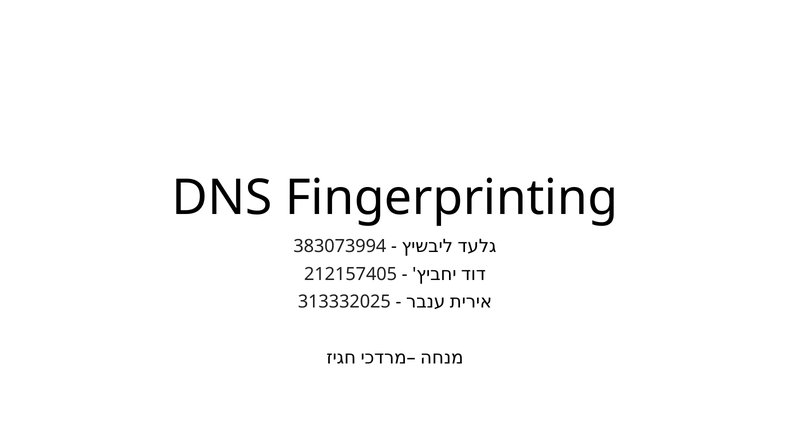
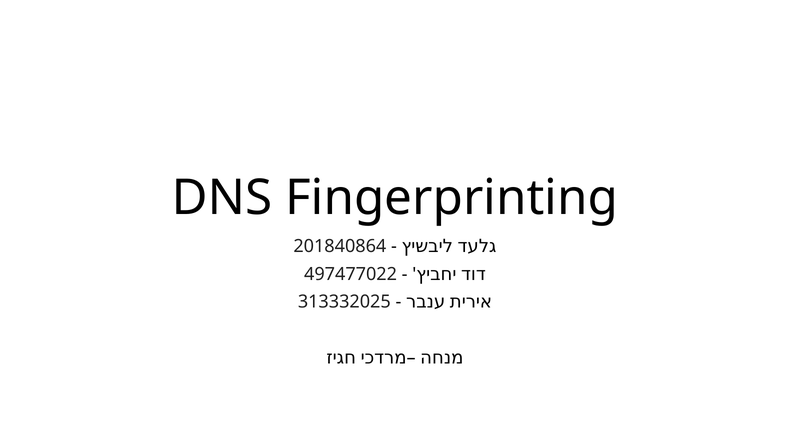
383073994: 383073994 -> 201840864 (340, 246)
212157405: 212157405 -> 497477022 (351, 274)
